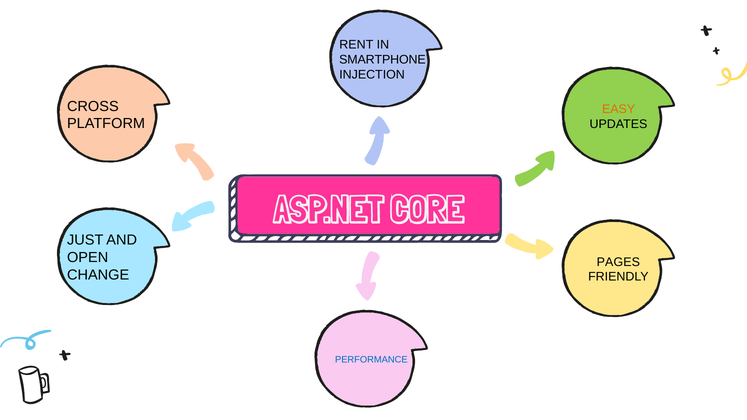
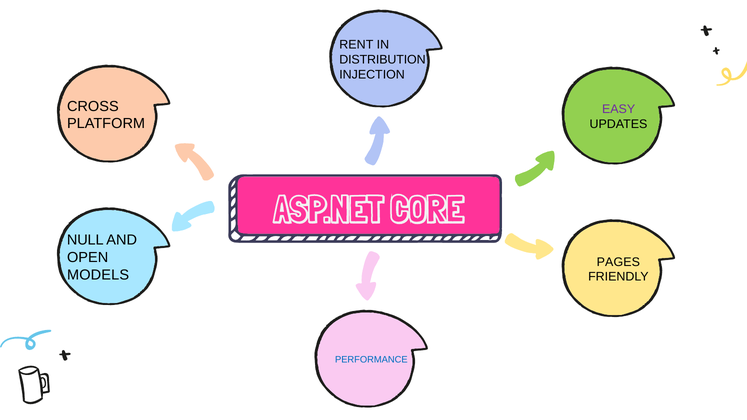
SMARTPHONE: SMARTPHONE -> DISTRIBUTION (382, 60)
EASY colour: orange -> purple (619, 109)
JUST: JUST -> NULL (85, 240)
CHANGE: CHANGE -> MODELS (98, 275)
